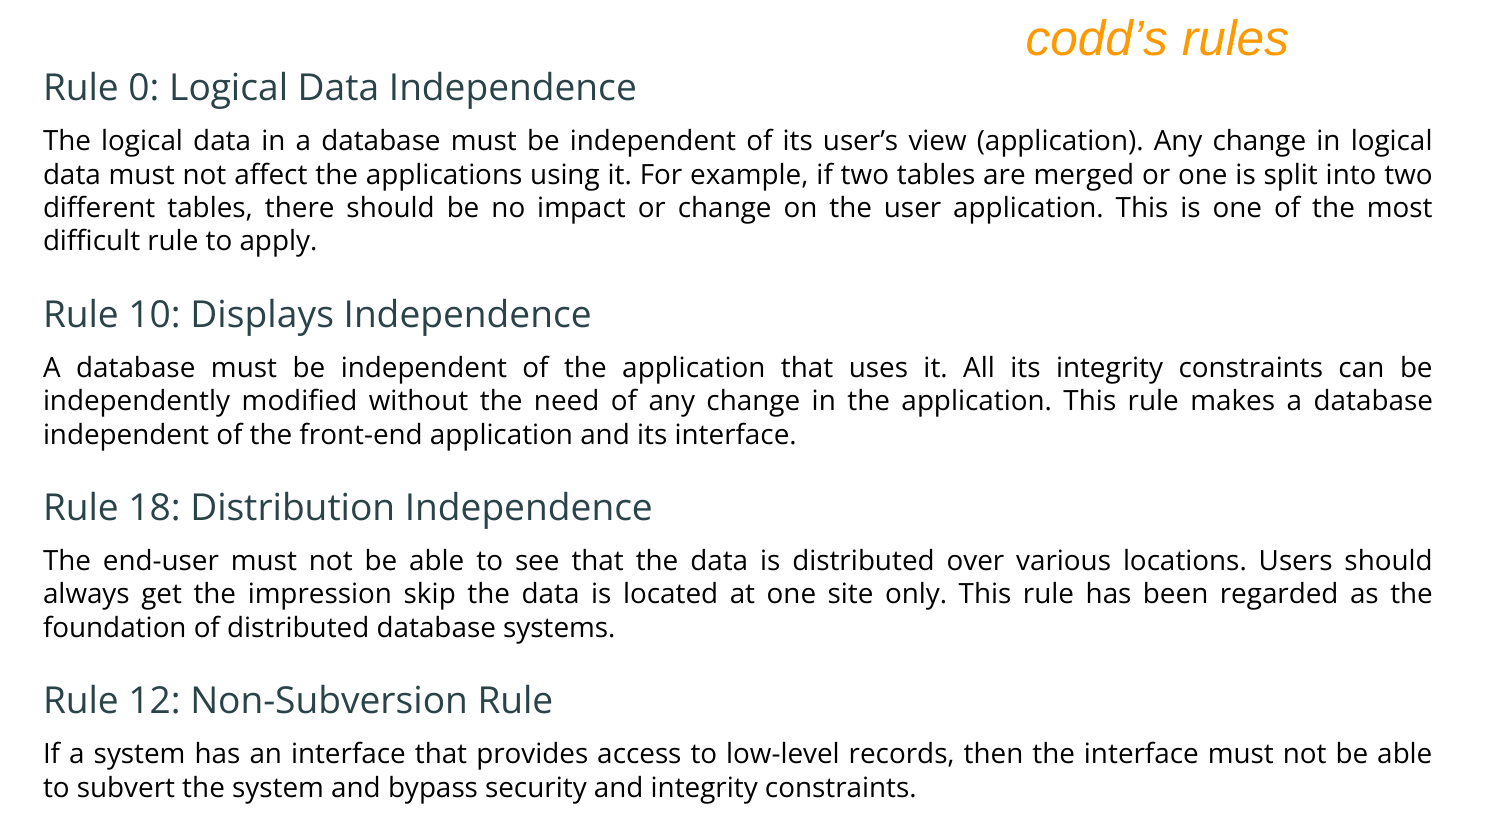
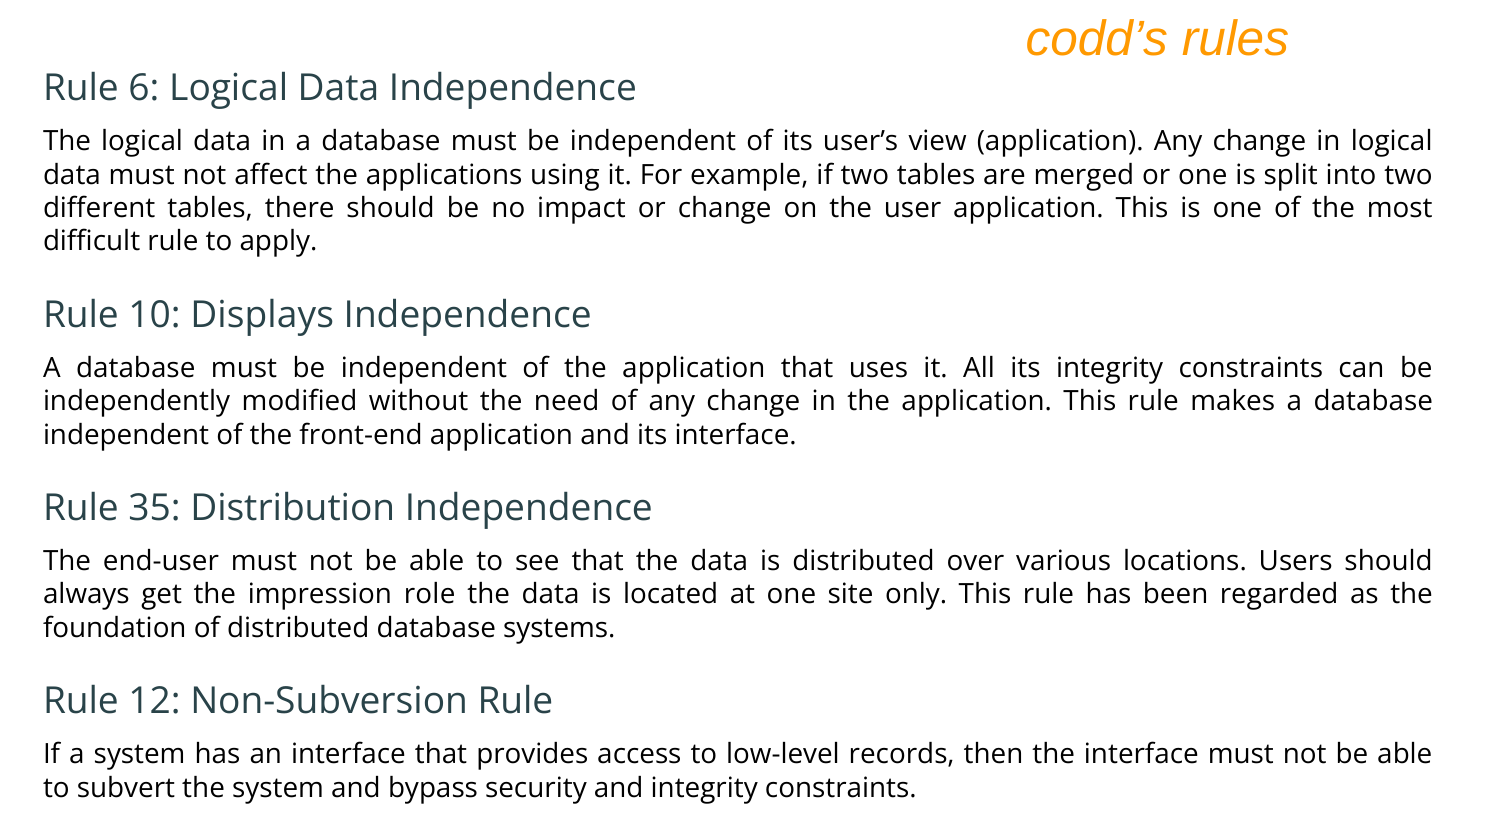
0: 0 -> 6 (144, 88)
18: 18 -> 35 (155, 508)
skip: skip -> role (430, 595)
